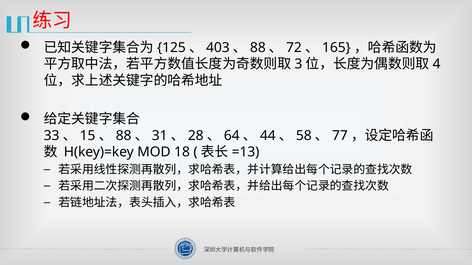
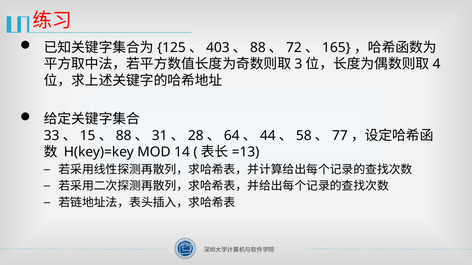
18: 18 -> 14 (182, 152)
